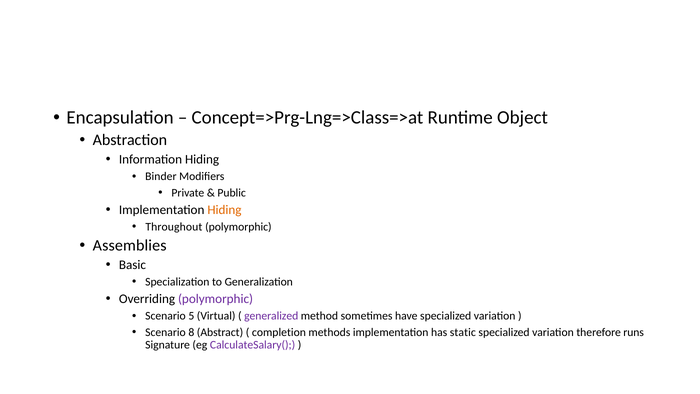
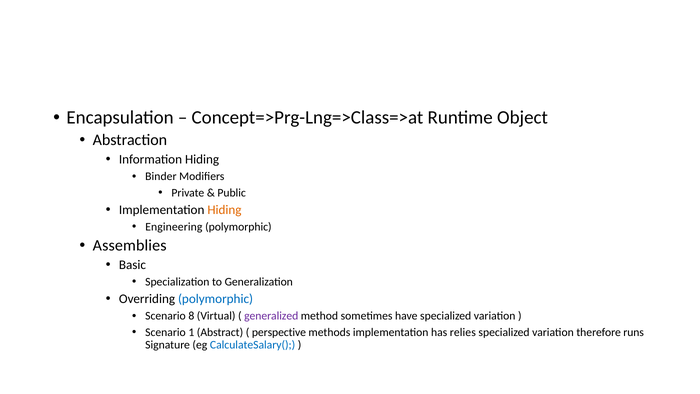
Throughout: Throughout -> Engineering (174, 227)
polymorphic colour: purple -> blue (216, 299)
5: 5 -> 8 (191, 316)
8: 8 -> 1 (191, 332)
completion: completion -> perspective (279, 332)
static: static -> relies (463, 332)
CalculateSalary( colour: purple -> blue (253, 345)
